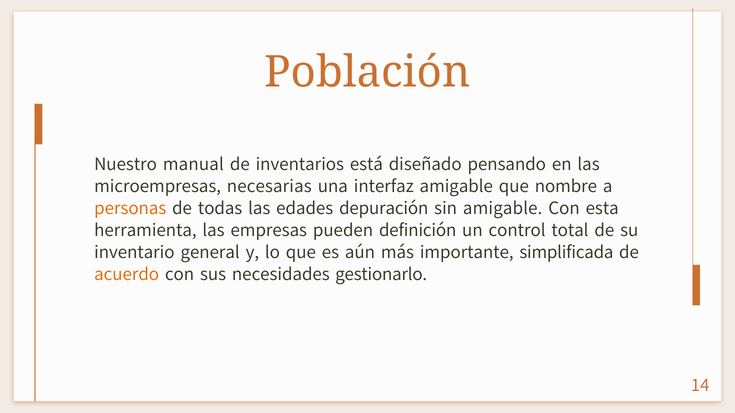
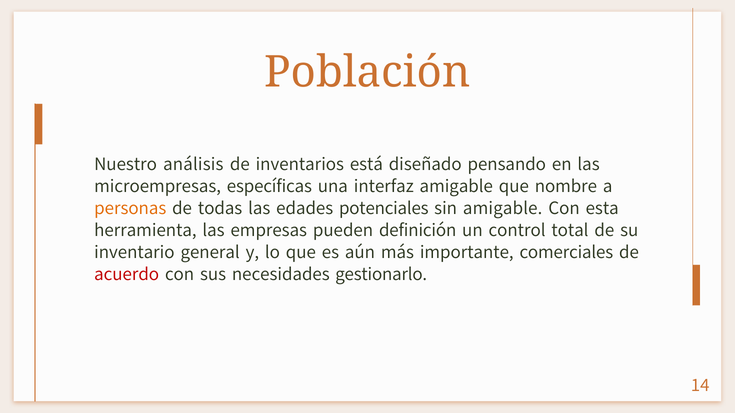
manual: manual -> análisis (193, 164)
necesarias: necesarias -> específicas (269, 186)
depuración: depuración -> potenciales (384, 208)
simplificada: simplificada -> comerciales (566, 252)
acuerdo colour: orange -> red (127, 274)
